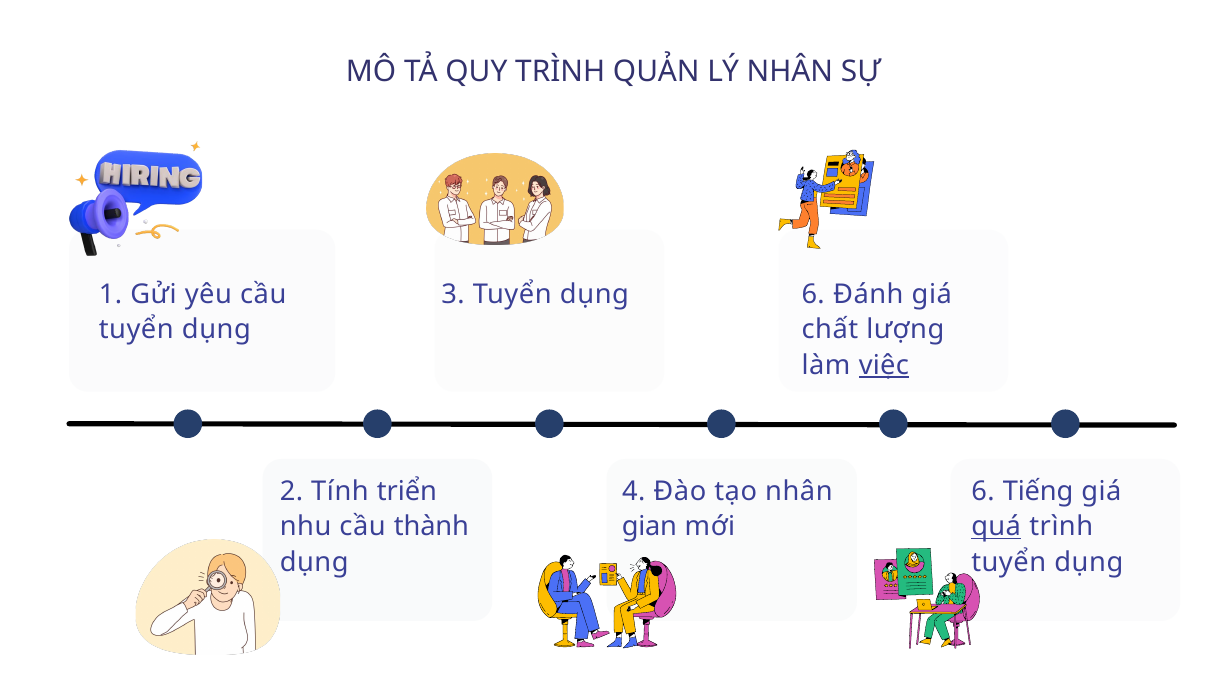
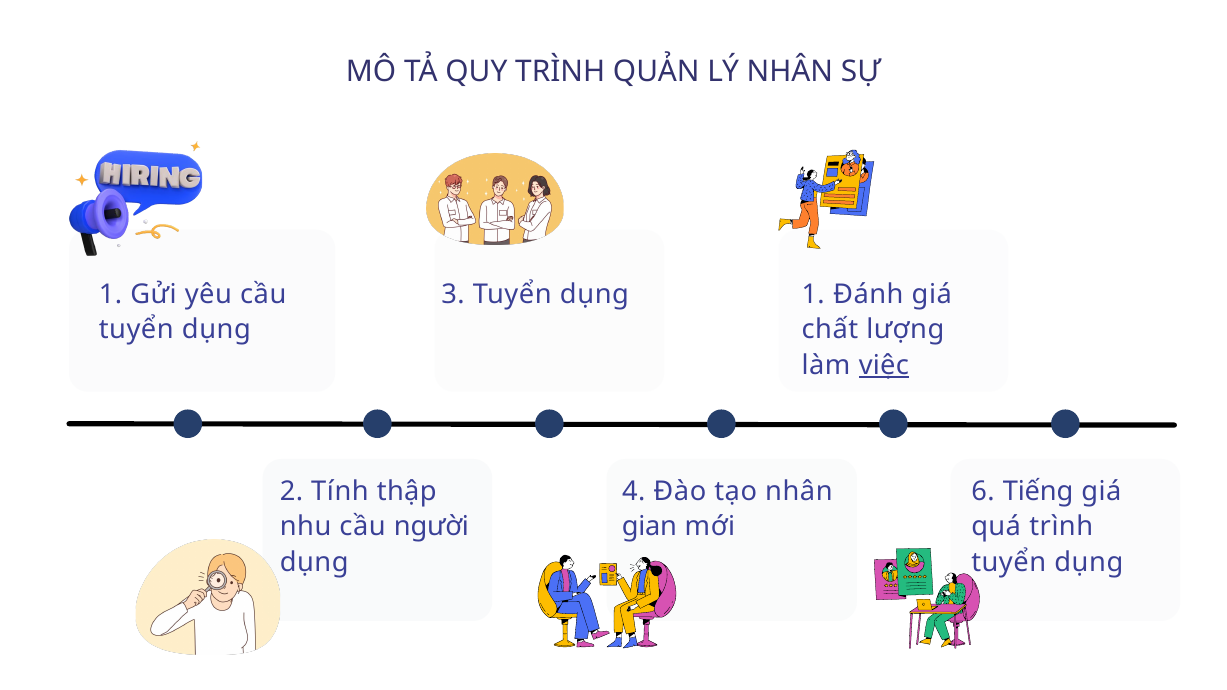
6: 6 -> 1 (813, 295)
triển: triển -> thập (407, 492)
thành: thành -> người (431, 527)
quá underline: present -> none (996, 527)
